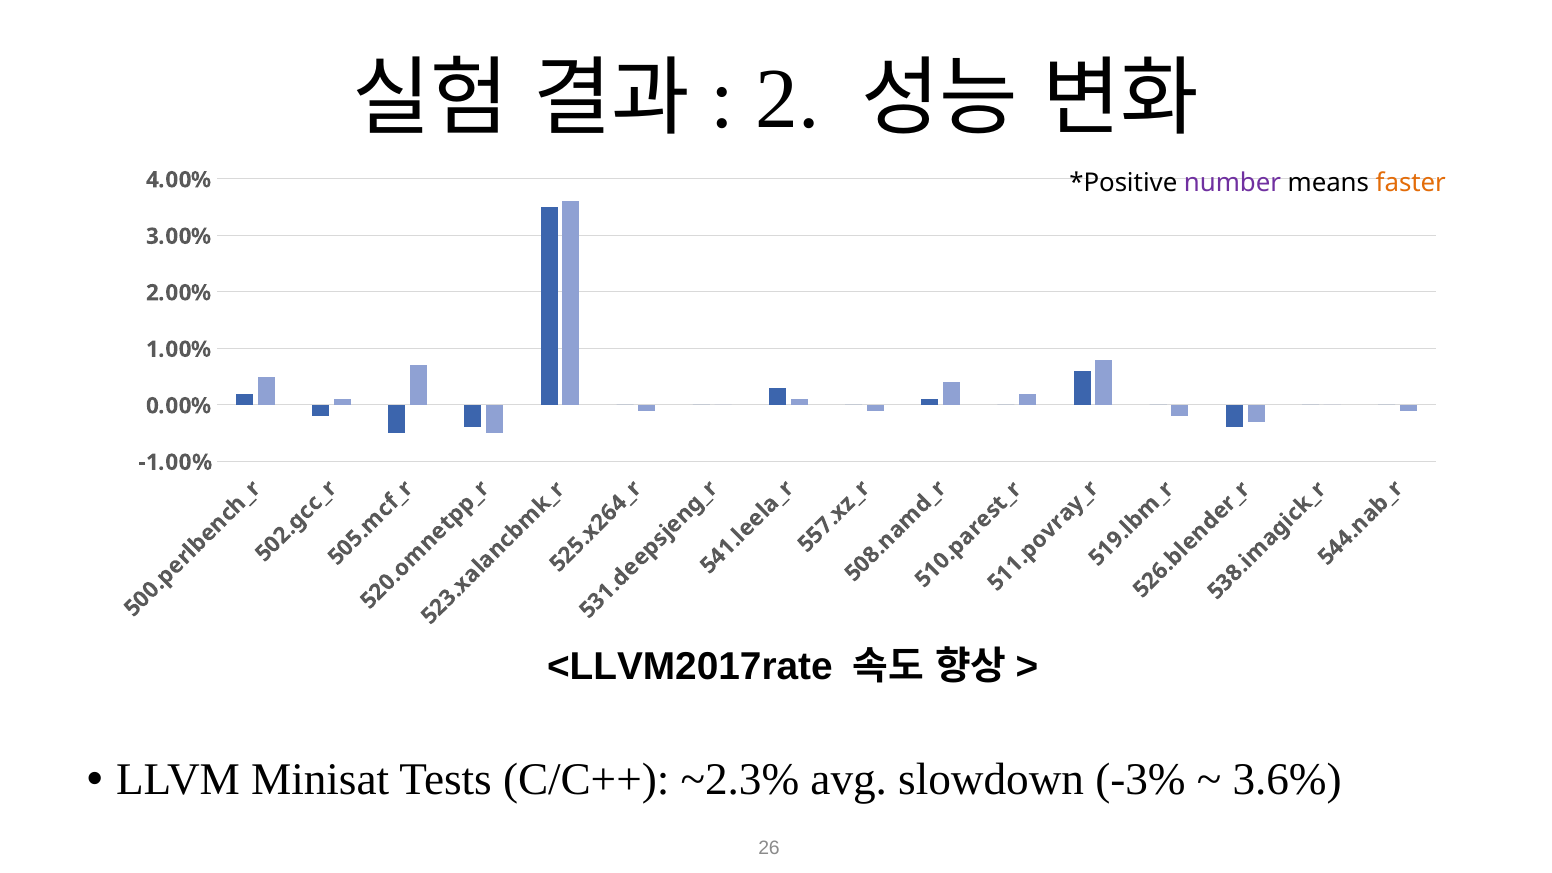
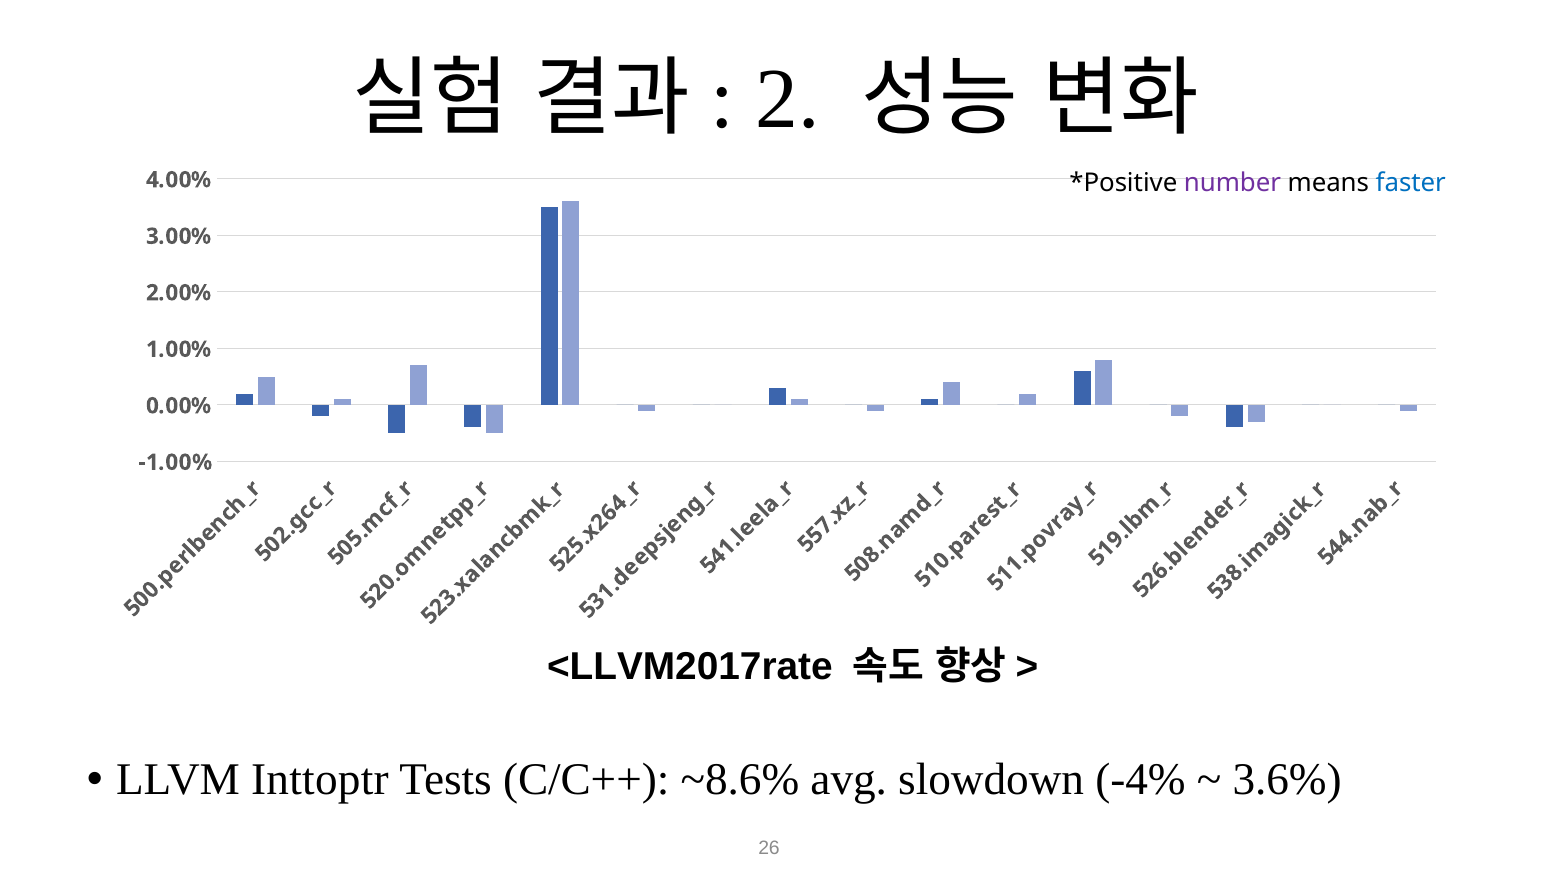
faster colour: orange -> blue (1411, 183)
Minisat: Minisat -> Inttoptr (320, 780)
~2.3%: ~2.3% -> ~8.6% (740, 780)
-3%: -3% -> -4% (1140, 780)
